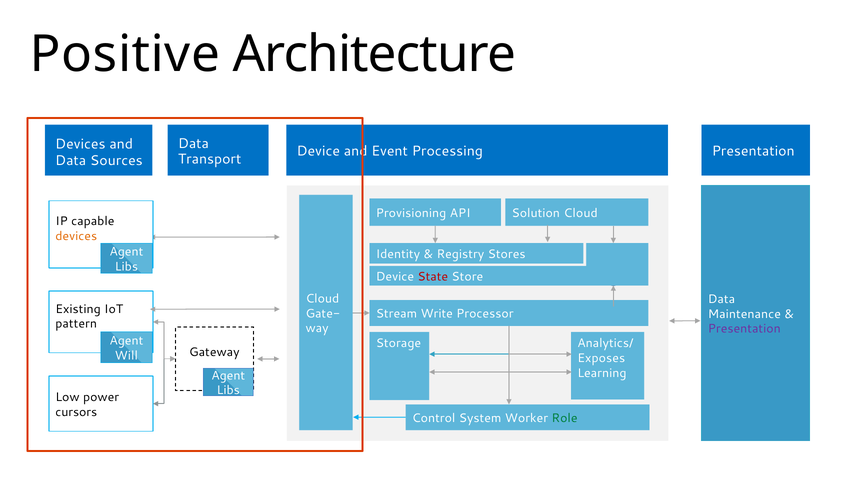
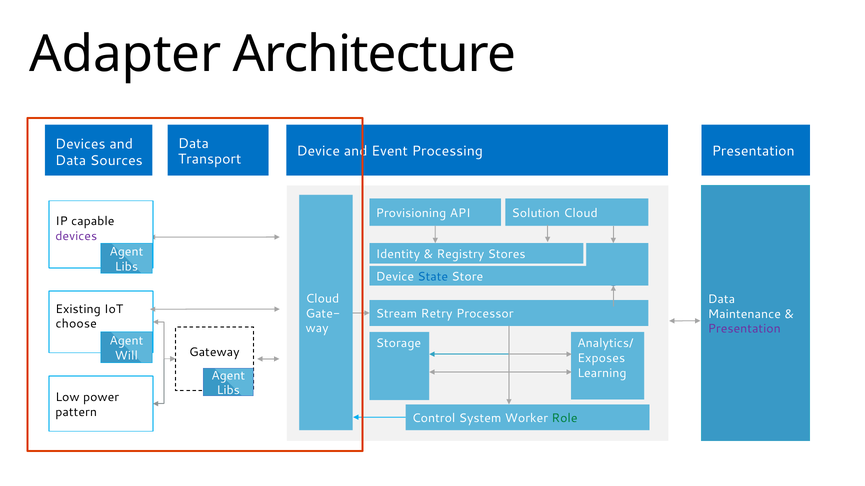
Positive: Positive -> Adapter (125, 54)
devices colour: orange -> purple (76, 236)
State colour: red -> blue (433, 277)
Write: Write -> Retry (437, 314)
pattern: pattern -> choose (76, 324)
cursors: cursors -> pattern (76, 412)
